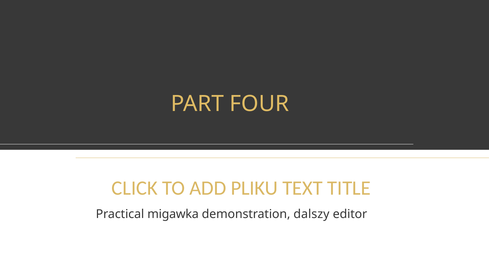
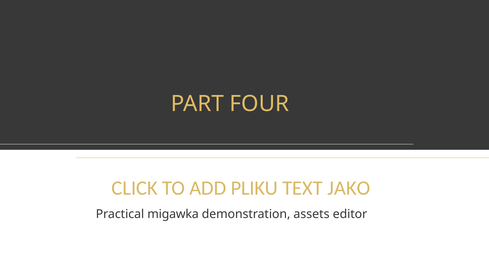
TITLE: TITLE -> JAKO (349, 188)
dalszy: dalszy -> assets (311, 214)
